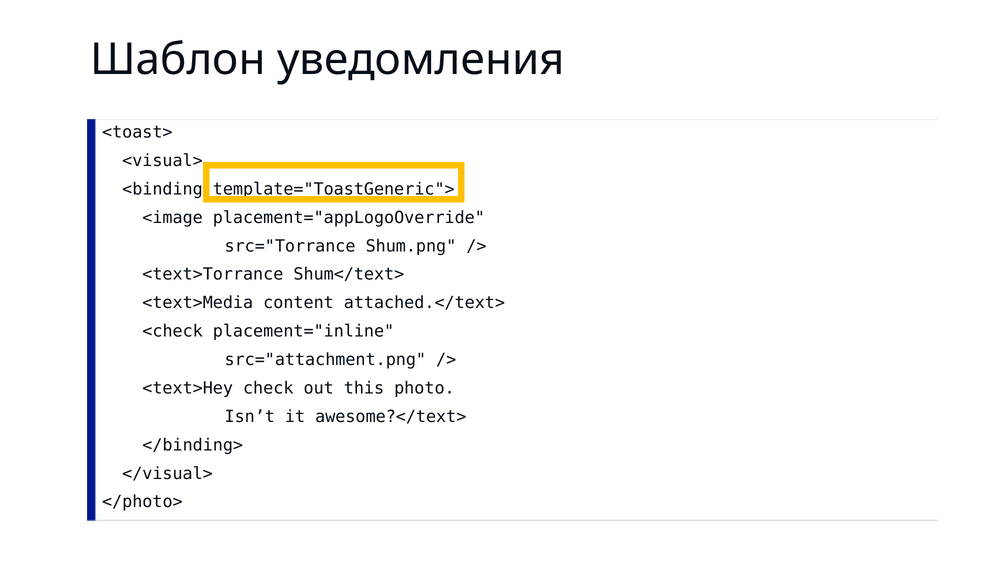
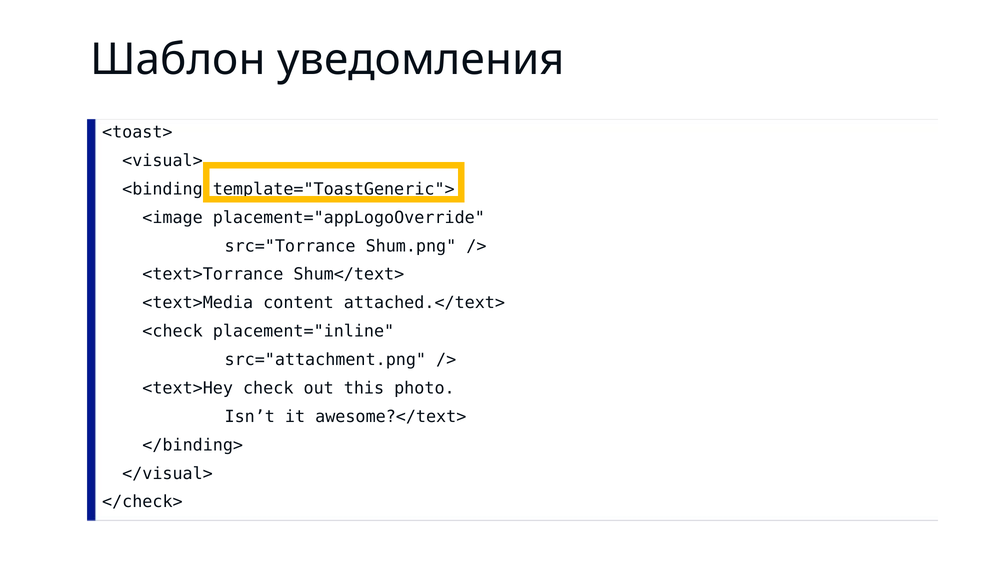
</photo>: </photo> -> </check> (142, 502)
